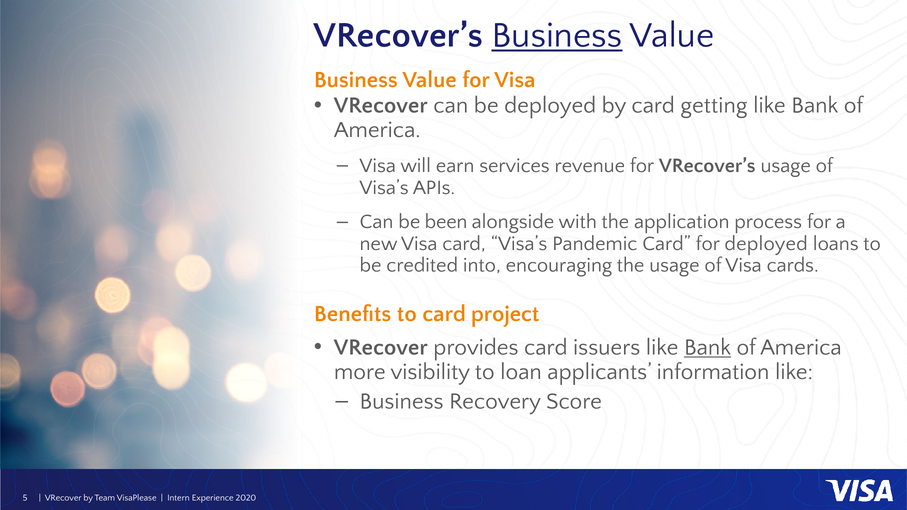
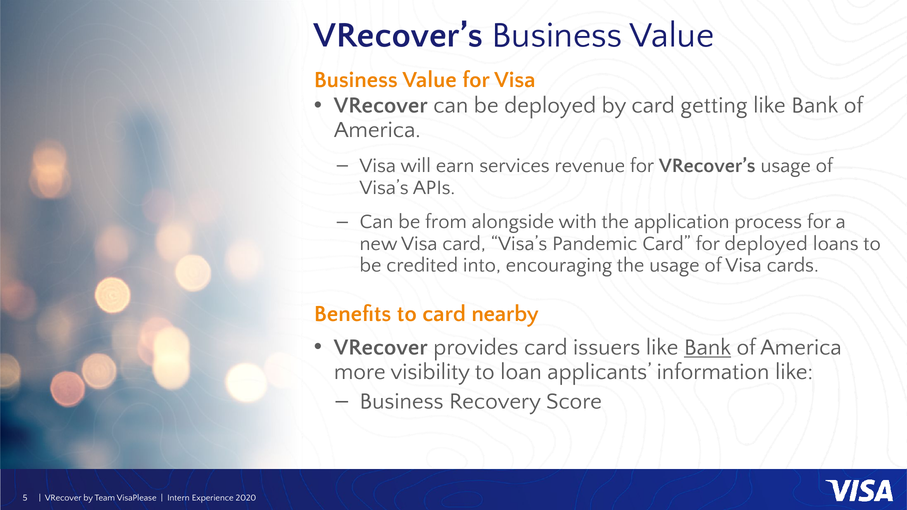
Business underline: present -> none (557, 35)
been: been -> from (446, 222)
project: project -> nearby (505, 314)
